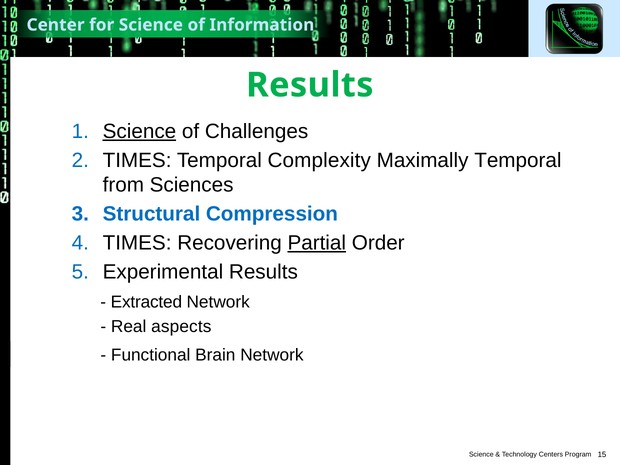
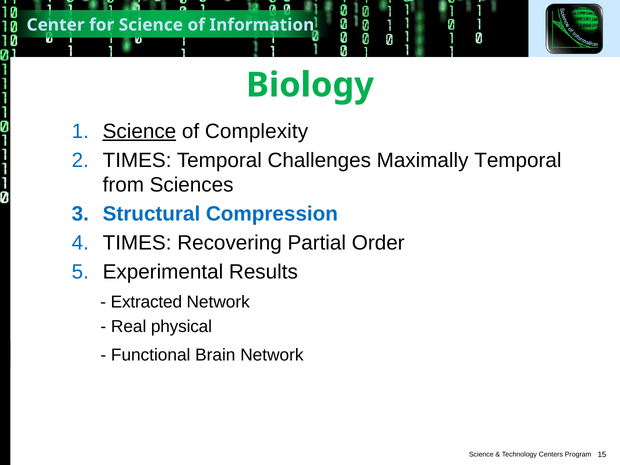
Results: Results -> Biology (310, 85)
Challenges: Challenges -> Complexity (257, 131)
Complexity: Complexity -> Challenges (319, 160)
Partial underline: present -> none (317, 243)
aspects: aspects -> physical (181, 327)
